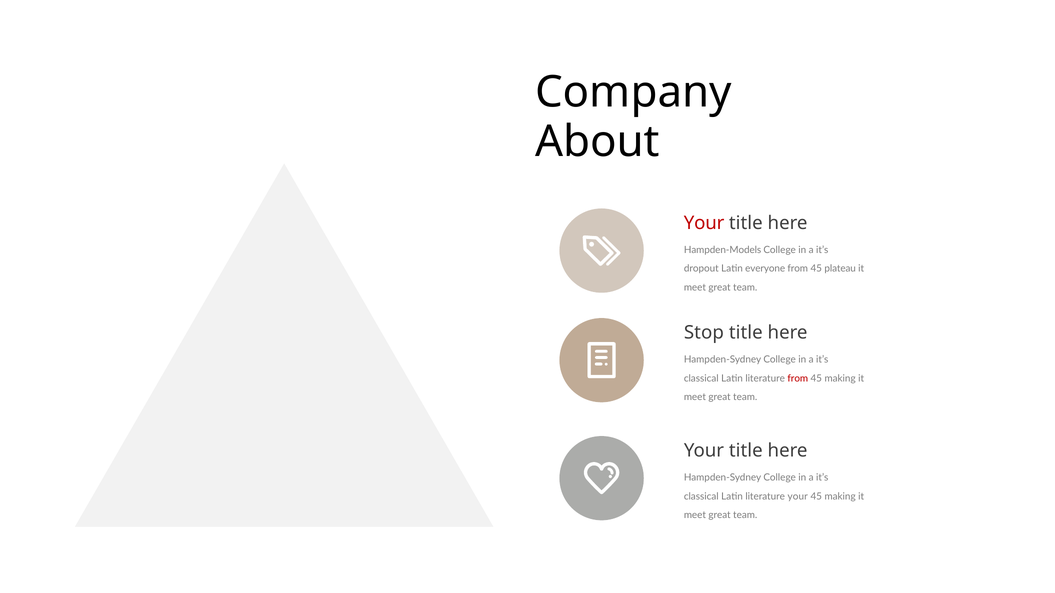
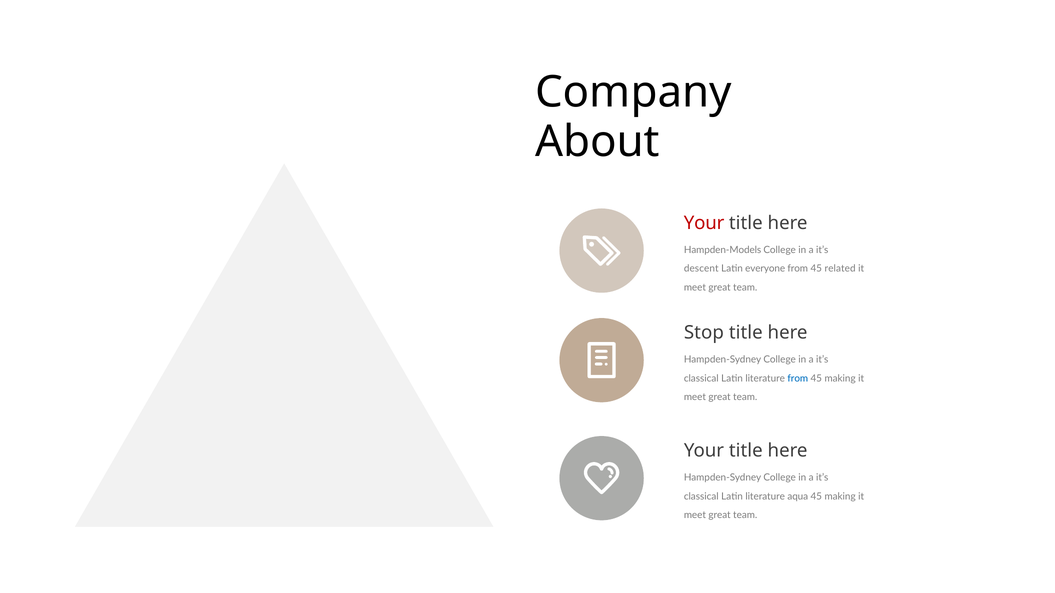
dropout: dropout -> descent (701, 269)
plateau: plateau -> related (840, 269)
from colour: red -> blue (798, 379)
literature your: your -> aqua (798, 497)
